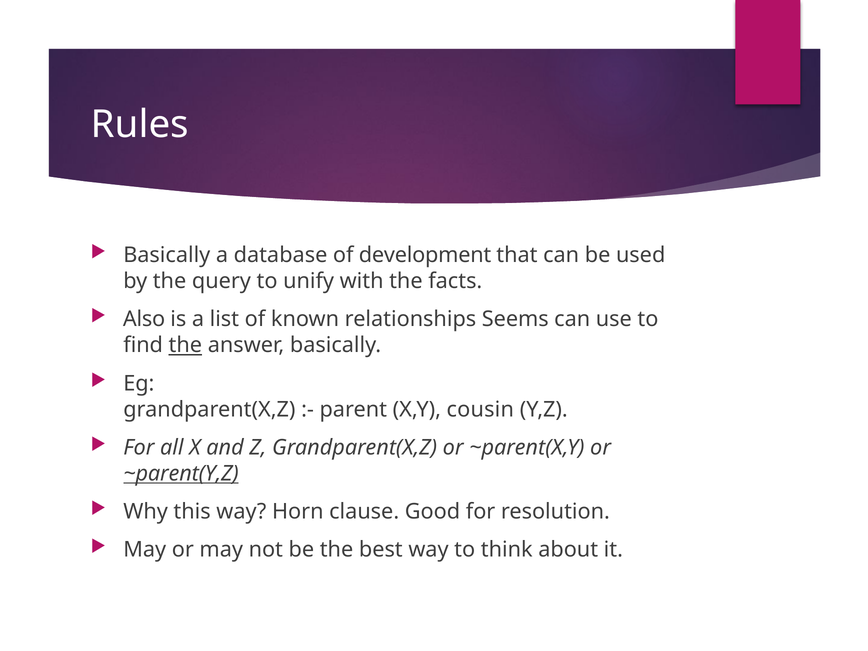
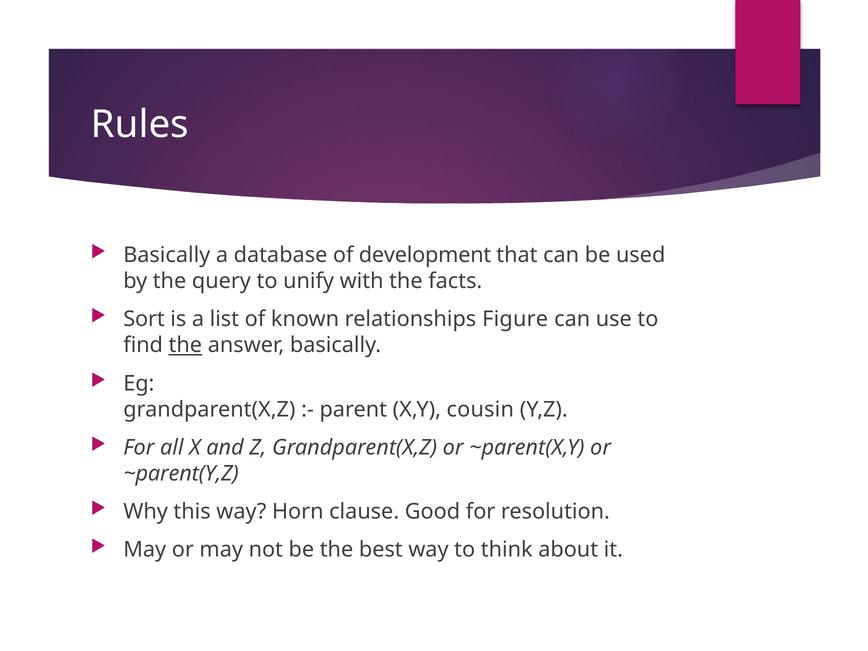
Also: Also -> Sort (144, 319)
Seems: Seems -> Figure (515, 319)
~parent(Y,Z underline: present -> none (181, 474)
